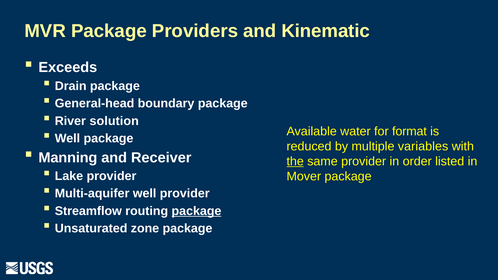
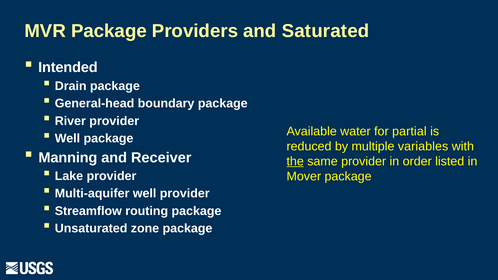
Kinematic: Kinematic -> Saturated (326, 31)
Exceeds: Exceeds -> Intended (68, 68)
River solution: solution -> provider (114, 121)
format: format -> partial (409, 132)
package underline: present -> none (196, 211)
